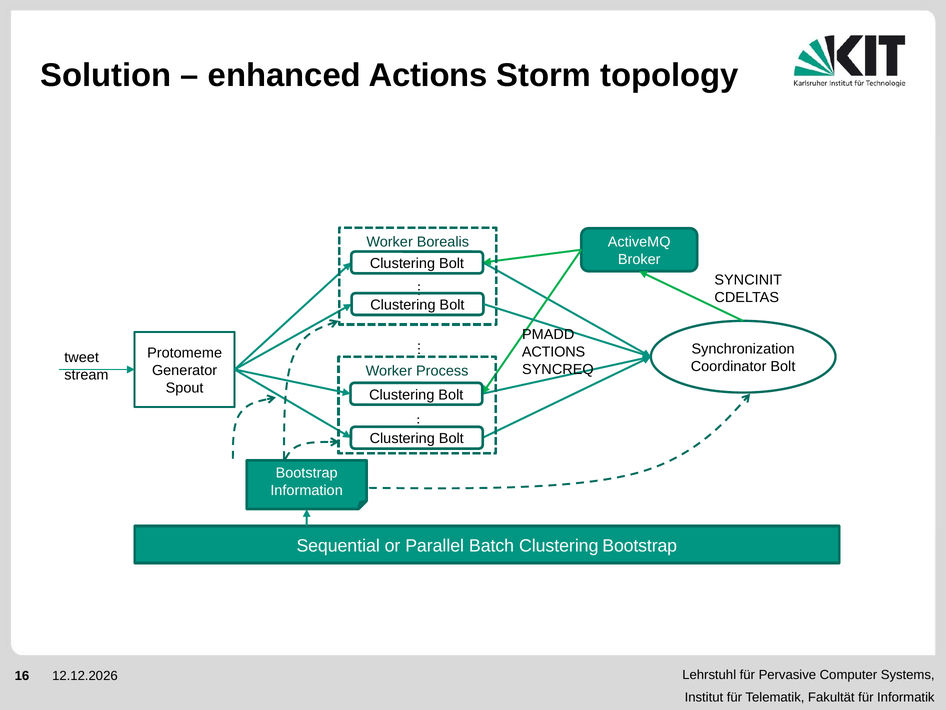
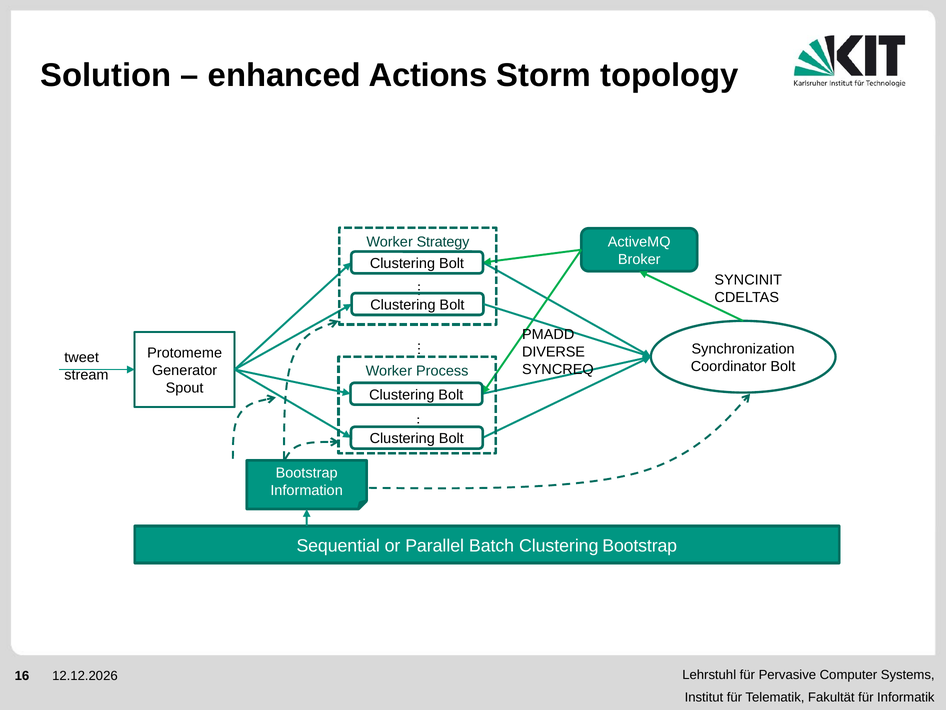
Borealis: Borealis -> Strategy (443, 242)
ACTIONS: ACTIONS -> DIVERSE (554, 352)
